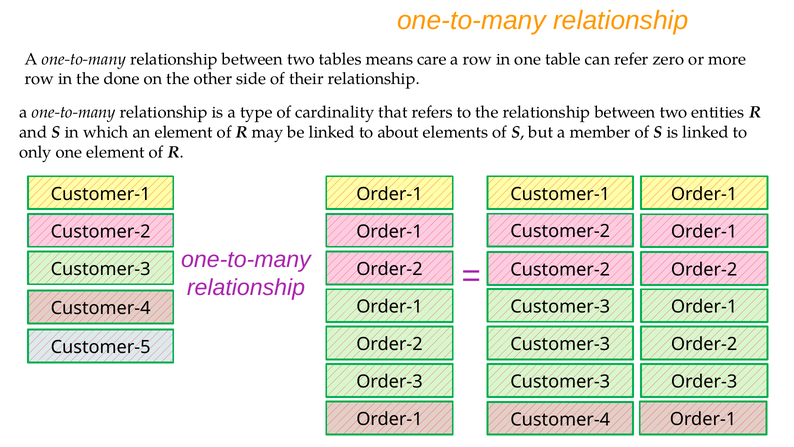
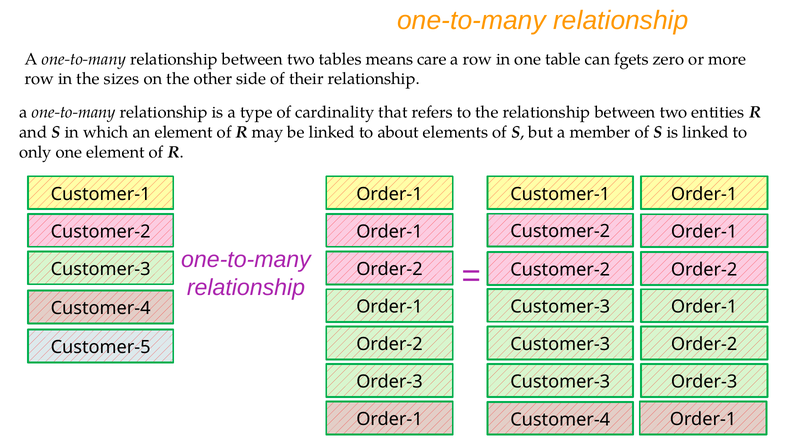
refer: refer -> fgets (632, 59)
done: done -> sizes (122, 79)
